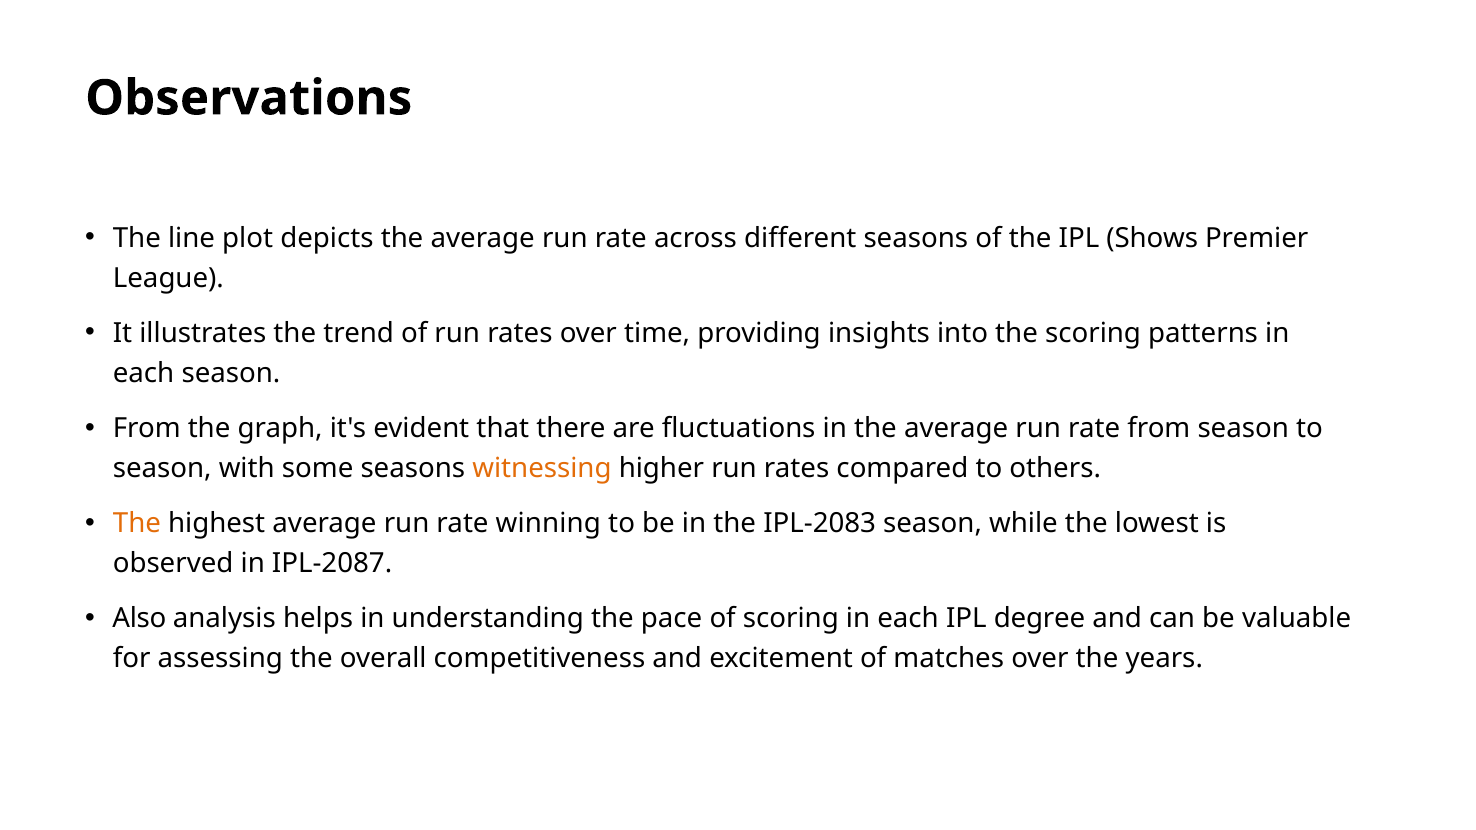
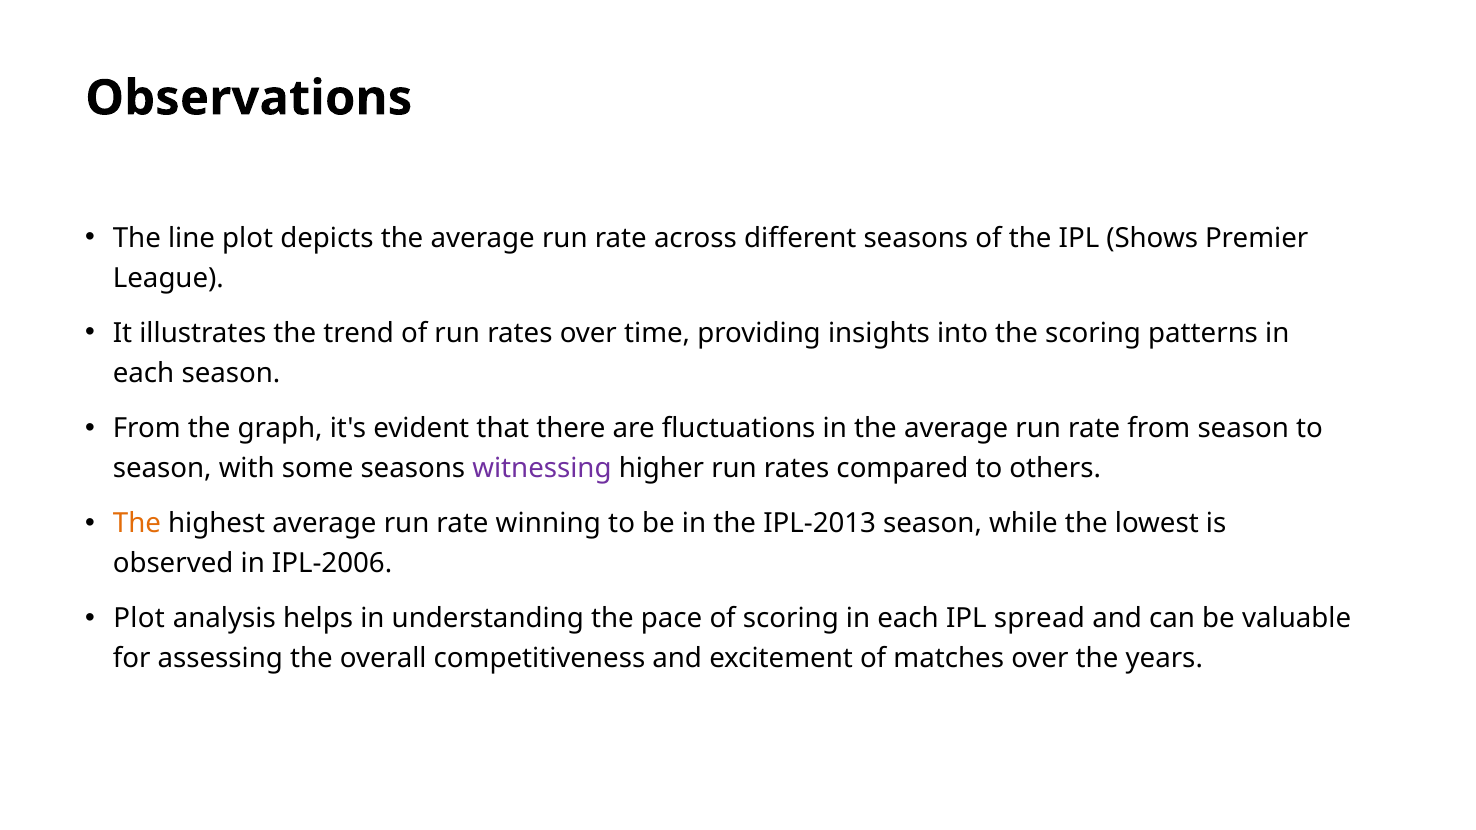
witnessing colour: orange -> purple (542, 468)
IPL-2083: IPL-2083 -> IPL-2013 (820, 524)
IPL-2087: IPL-2087 -> IPL-2006 (332, 563)
Also: Also -> Plot (139, 619)
degree: degree -> spread (1039, 619)
